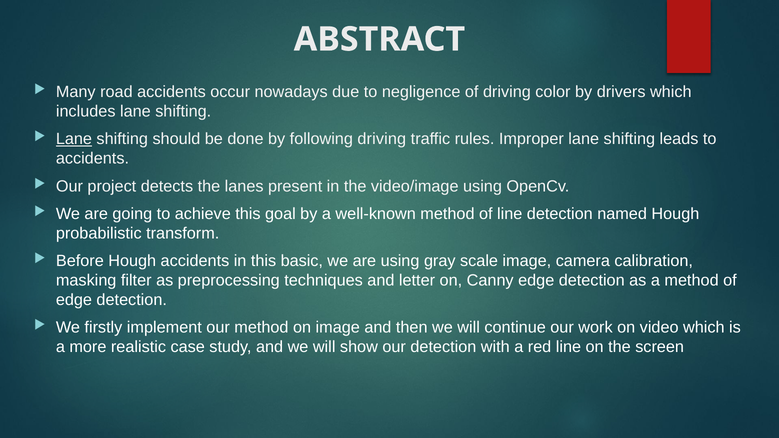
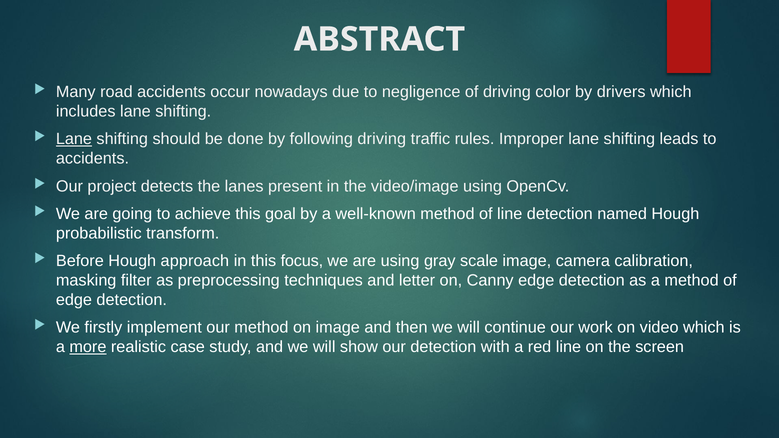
Hough accidents: accidents -> approach (195, 261)
basic: basic -> focus (302, 261)
more underline: none -> present (88, 347)
